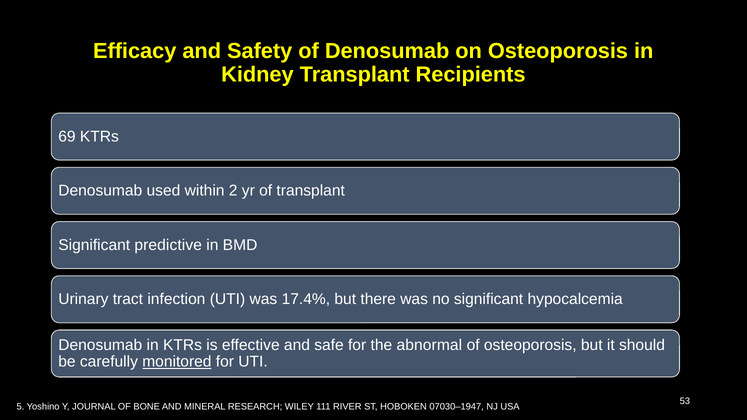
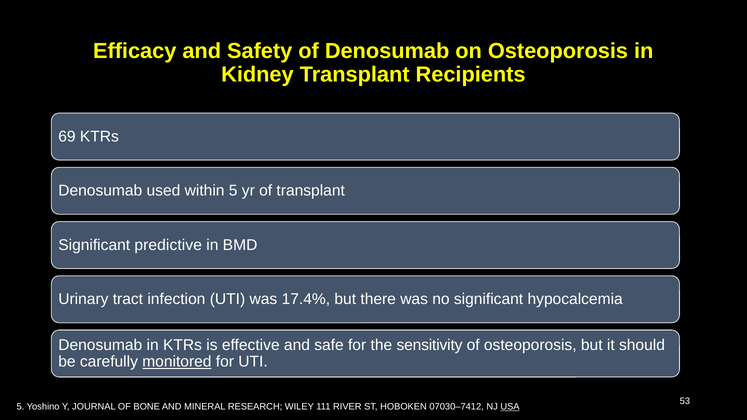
within 2: 2 -> 5 (233, 191)
abnormal: abnormal -> sensitivity (429, 345)
07030–1947: 07030–1947 -> 07030–7412 (457, 407)
USA underline: none -> present (510, 407)
